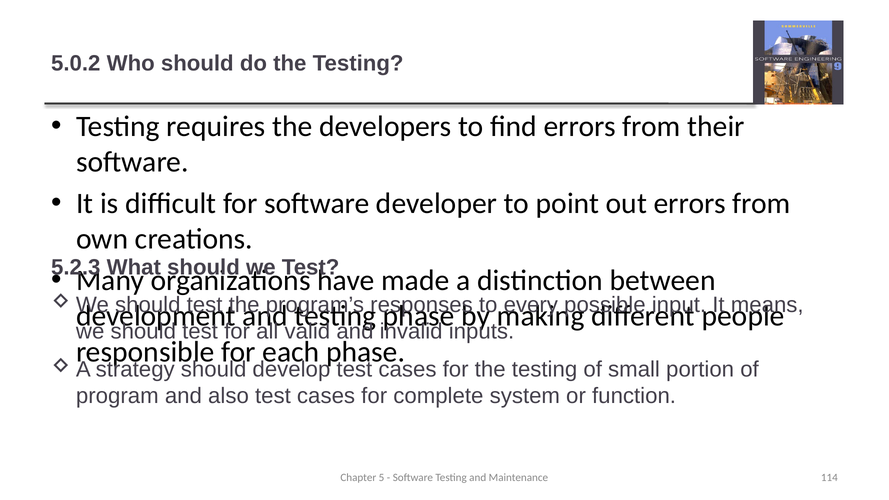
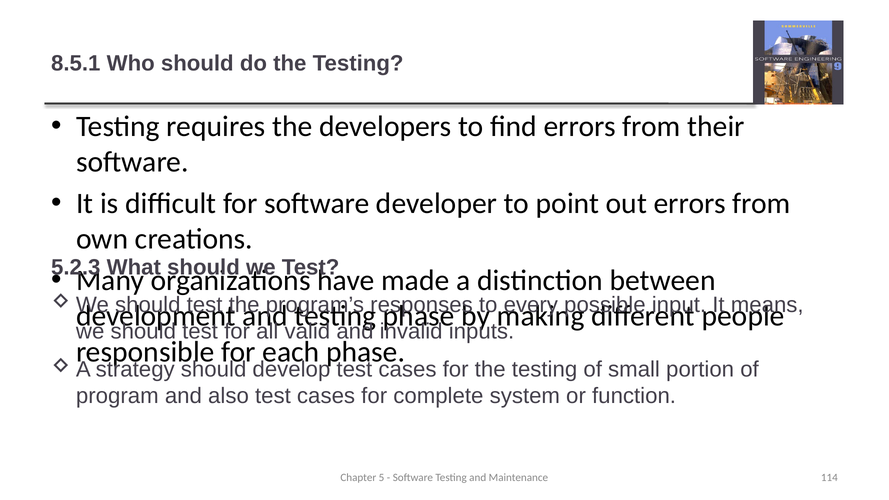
5.0.2: 5.0.2 -> 8.5.1 (76, 63)
